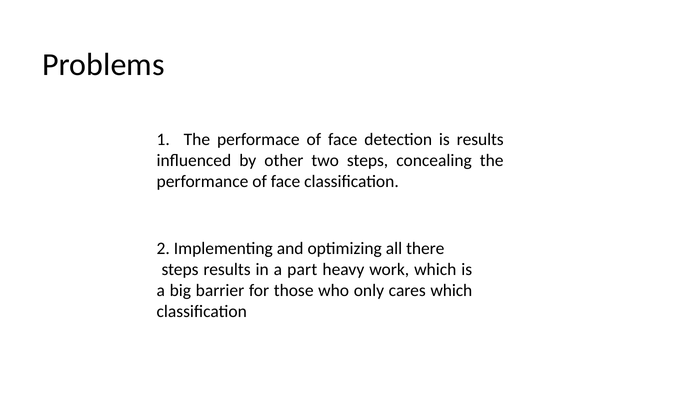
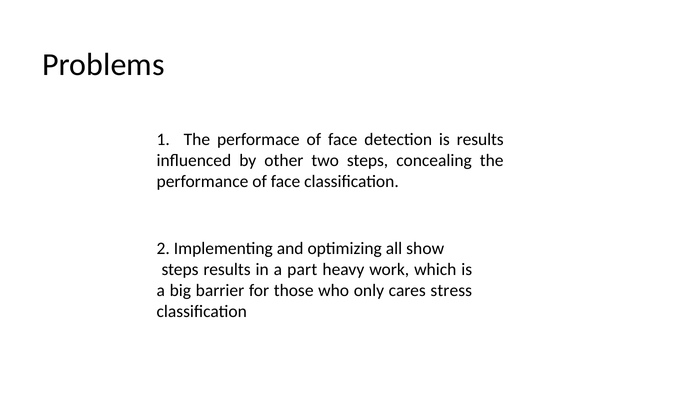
there: there -> show (425, 249)
cares which: which -> stress (451, 291)
